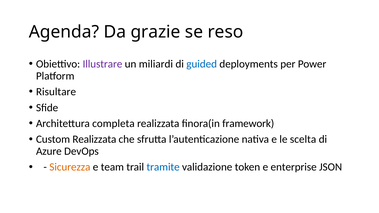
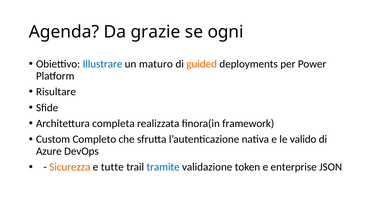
reso: reso -> ogni (226, 32)
Illustrare colour: purple -> blue (102, 64)
miliardi: miliardi -> maturo (156, 64)
guided colour: blue -> orange (202, 64)
Custom Realizzata: Realizzata -> Completo (94, 139)
scelta: scelta -> valido (303, 139)
team: team -> tutte (112, 167)
